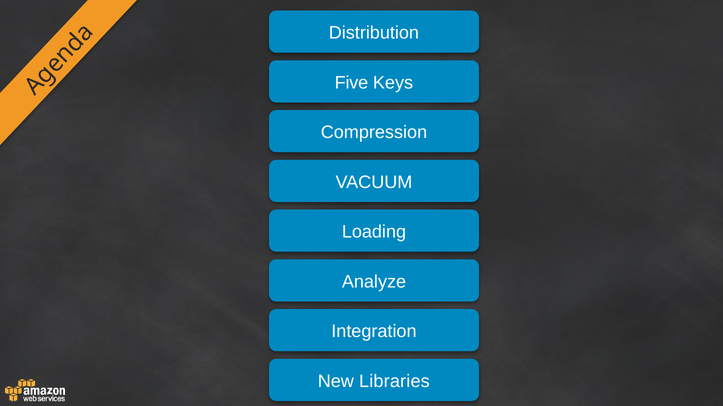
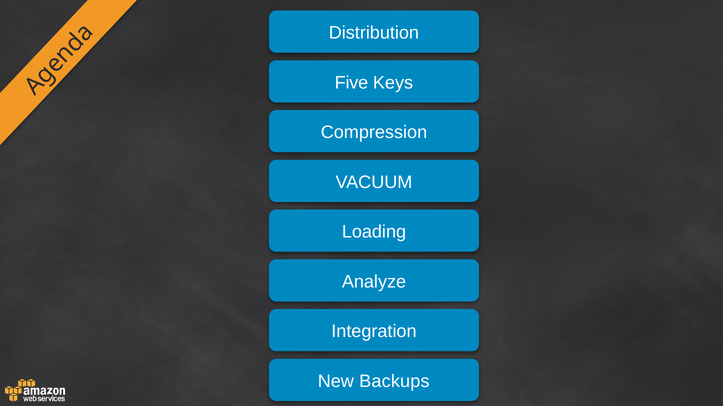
Libraries: Libraries -> Backups (394, 382)
